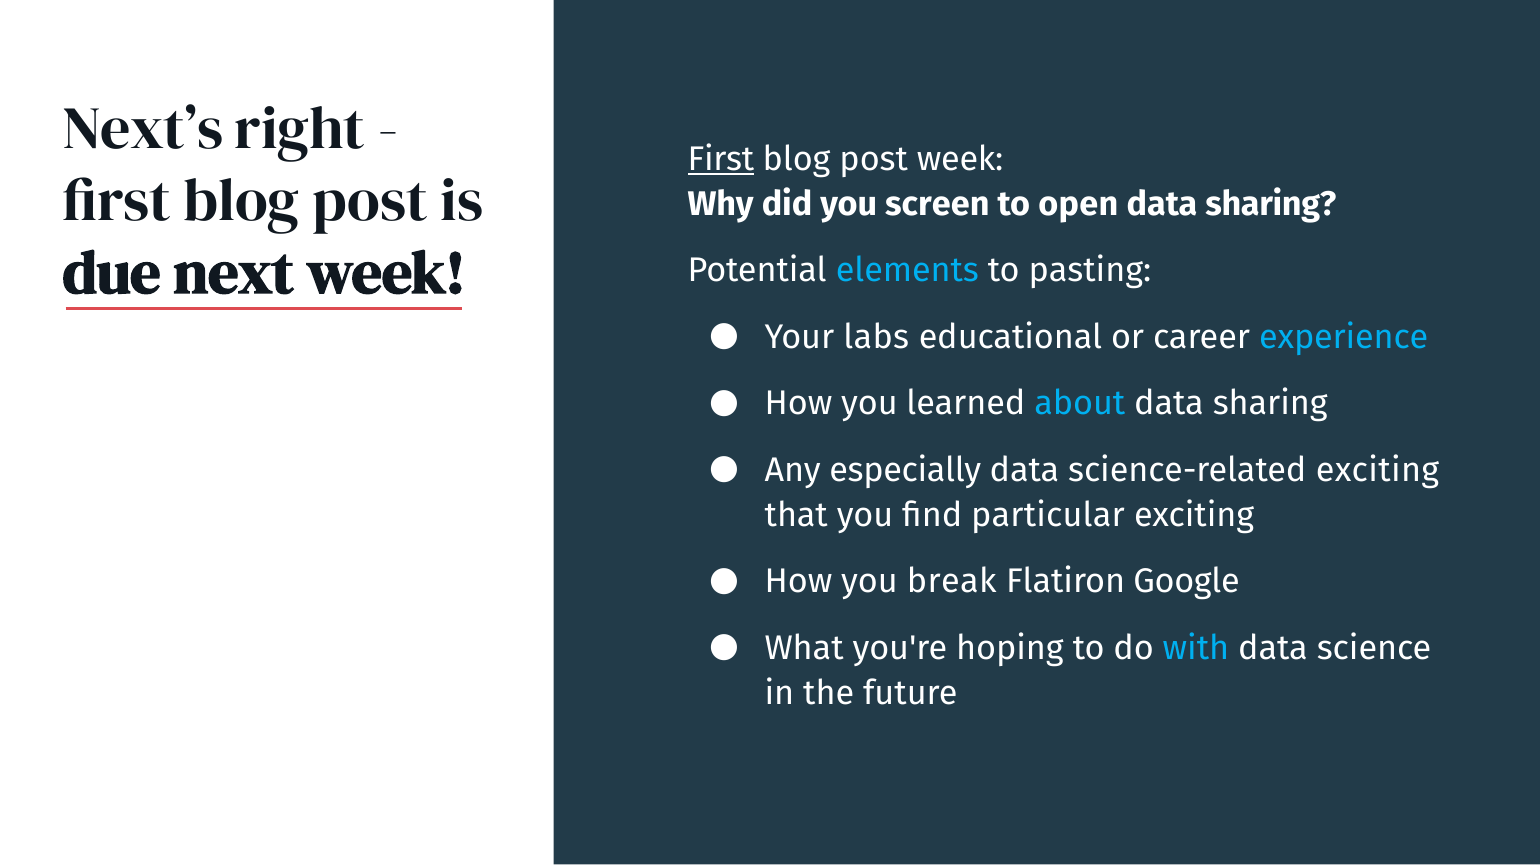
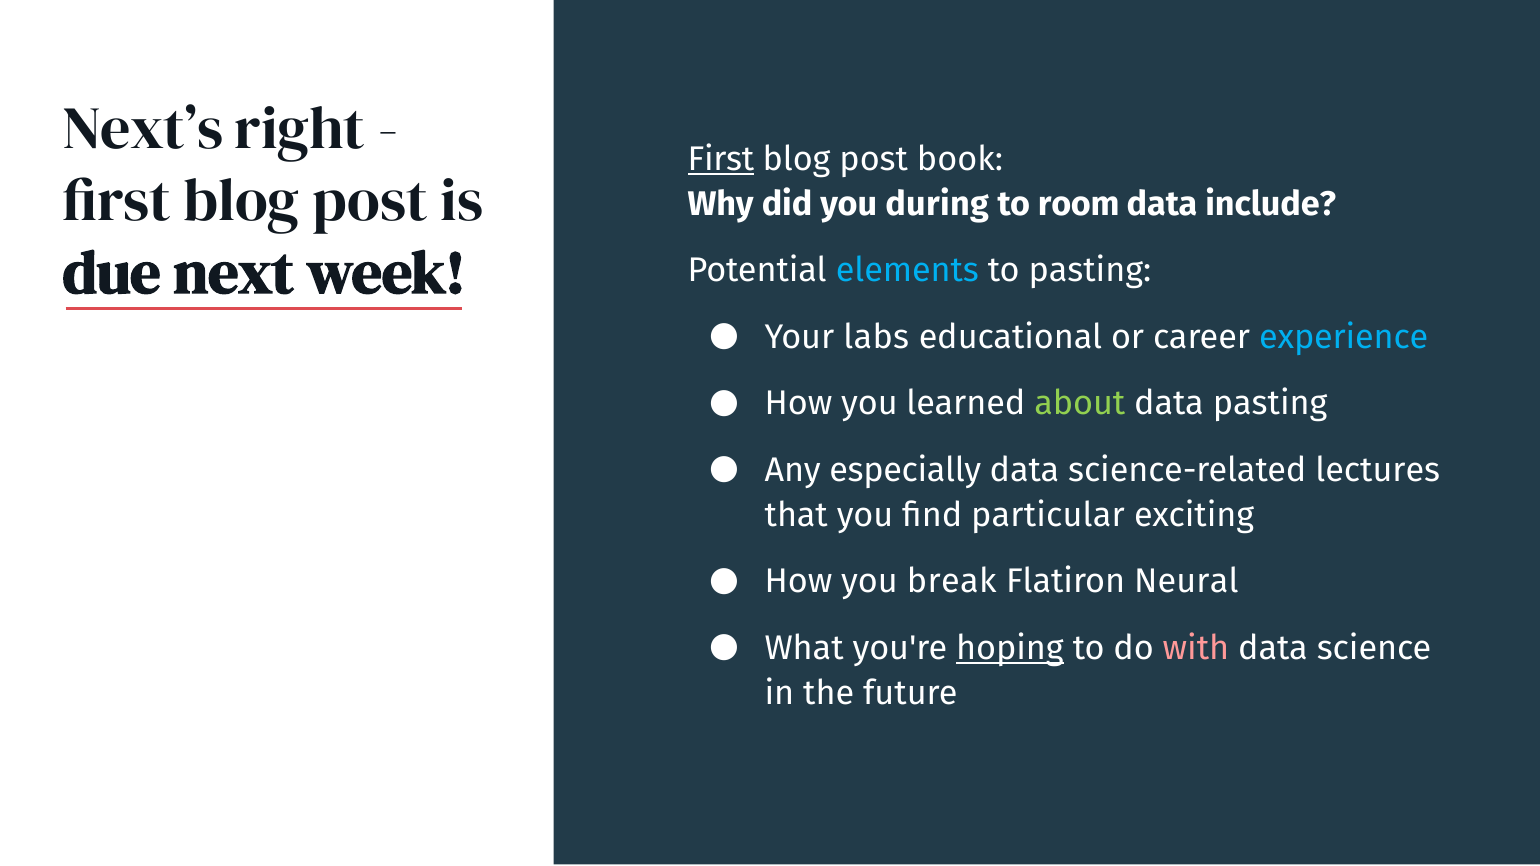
post week: week -> book (960, 159)
screen: screen -> during (937, 204)
open: open -> room (1079, 204)
sharing: sharing -> include (1271, 204)
about colour: light blue -> light green (1080, 404)
sharing: sharing -> pasting (1270, 404)
science-related exciting: exciting -> lectures (1378, 470)
Google: Google -> Neural (1186, 582)
hoping underline: none -> present (1010, 648)
with colour: light blue -> pink (1196, 648)
